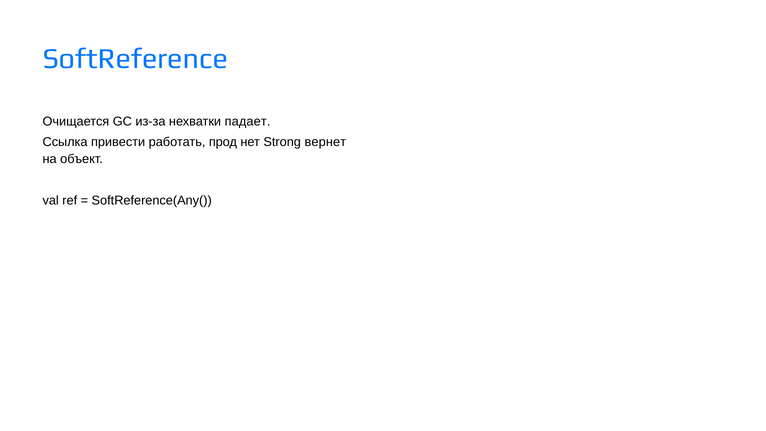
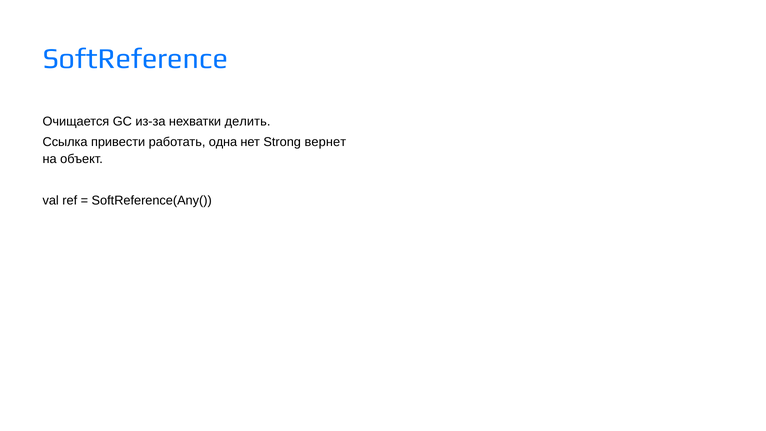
падает: падает -> делить (248, 121)
прод: прод -> одна (223, 142)
